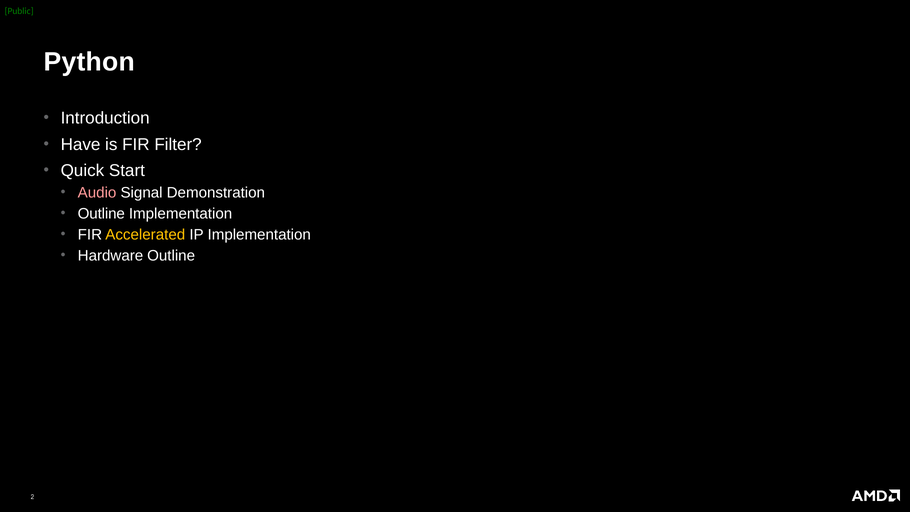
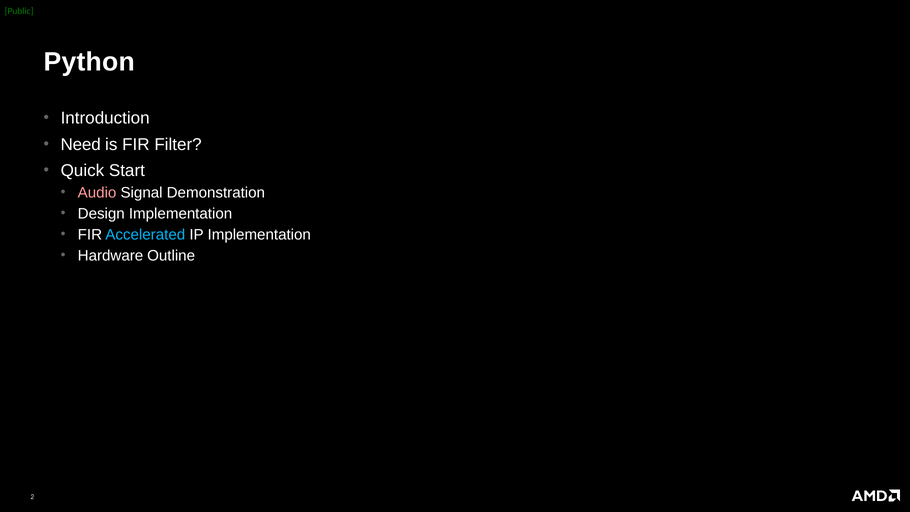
Have: Have -> Need (81, 144)
Outline: Outline -> Design (101, 214)
Accelerated colour: yellow -> light blue (145, 235)
